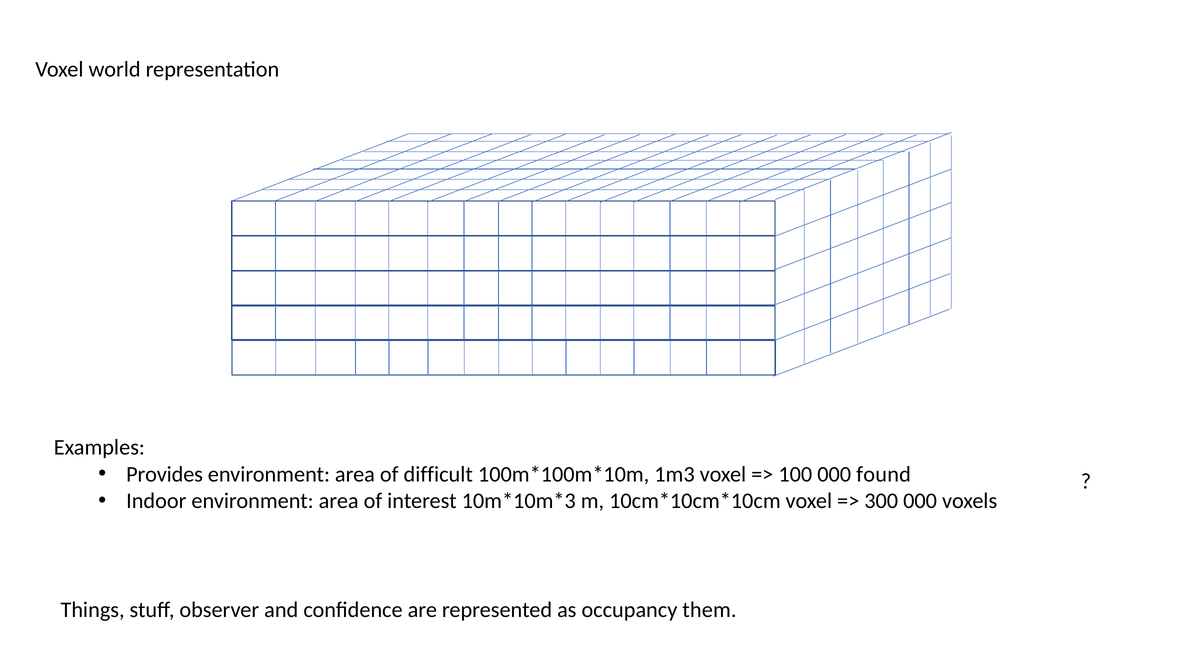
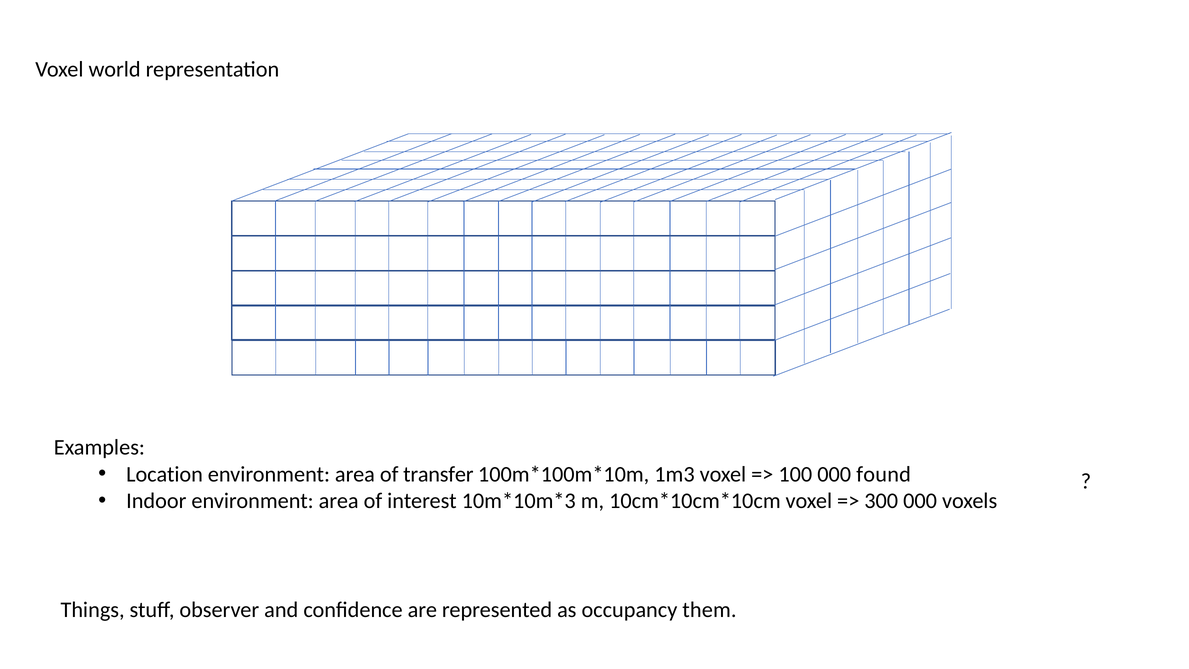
Provides: Provides -> Location (165, 474)
difficult: difficult -> transfer (438, 474)
